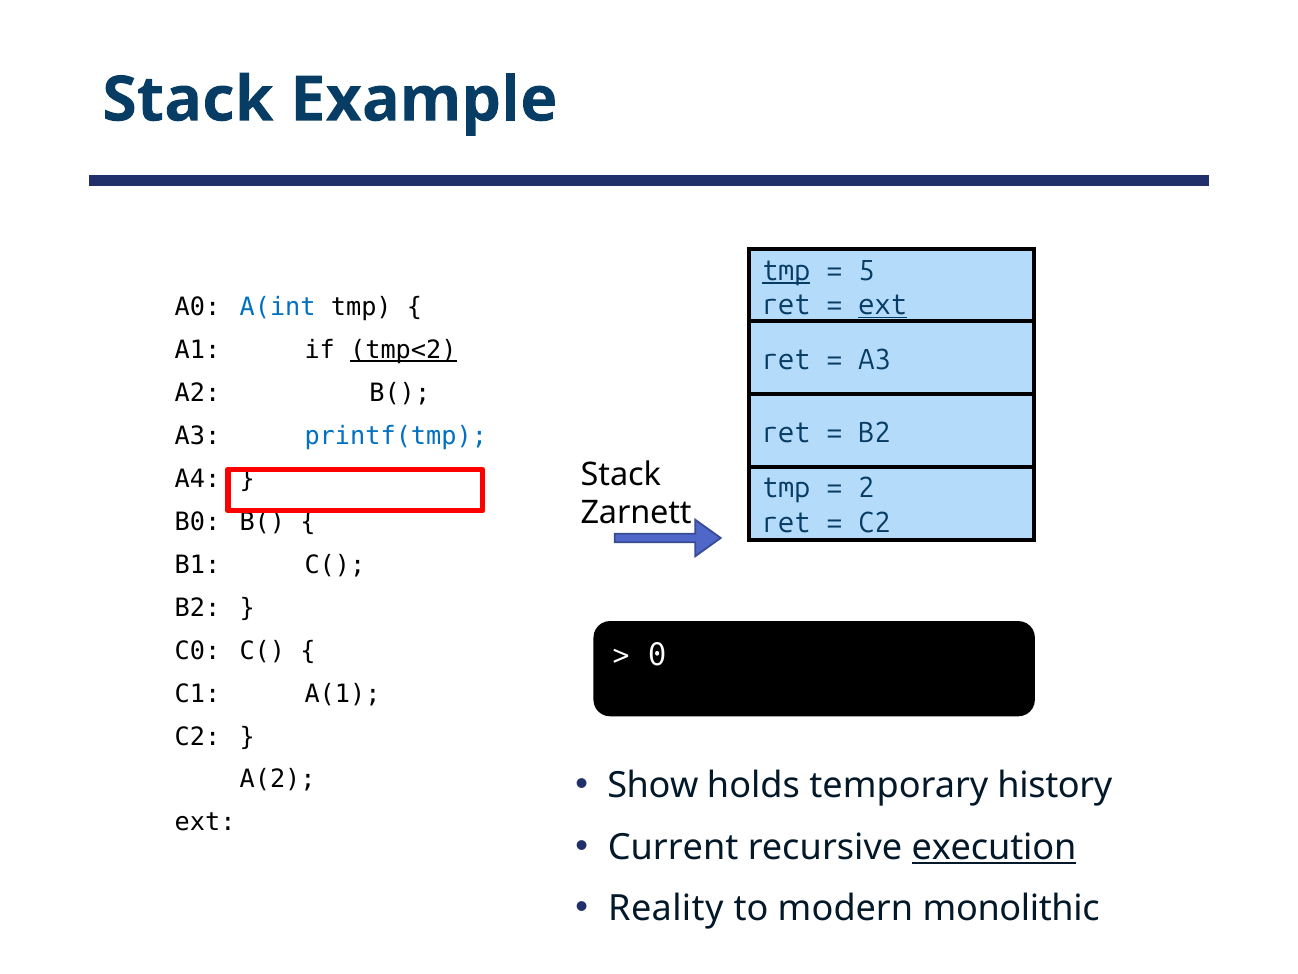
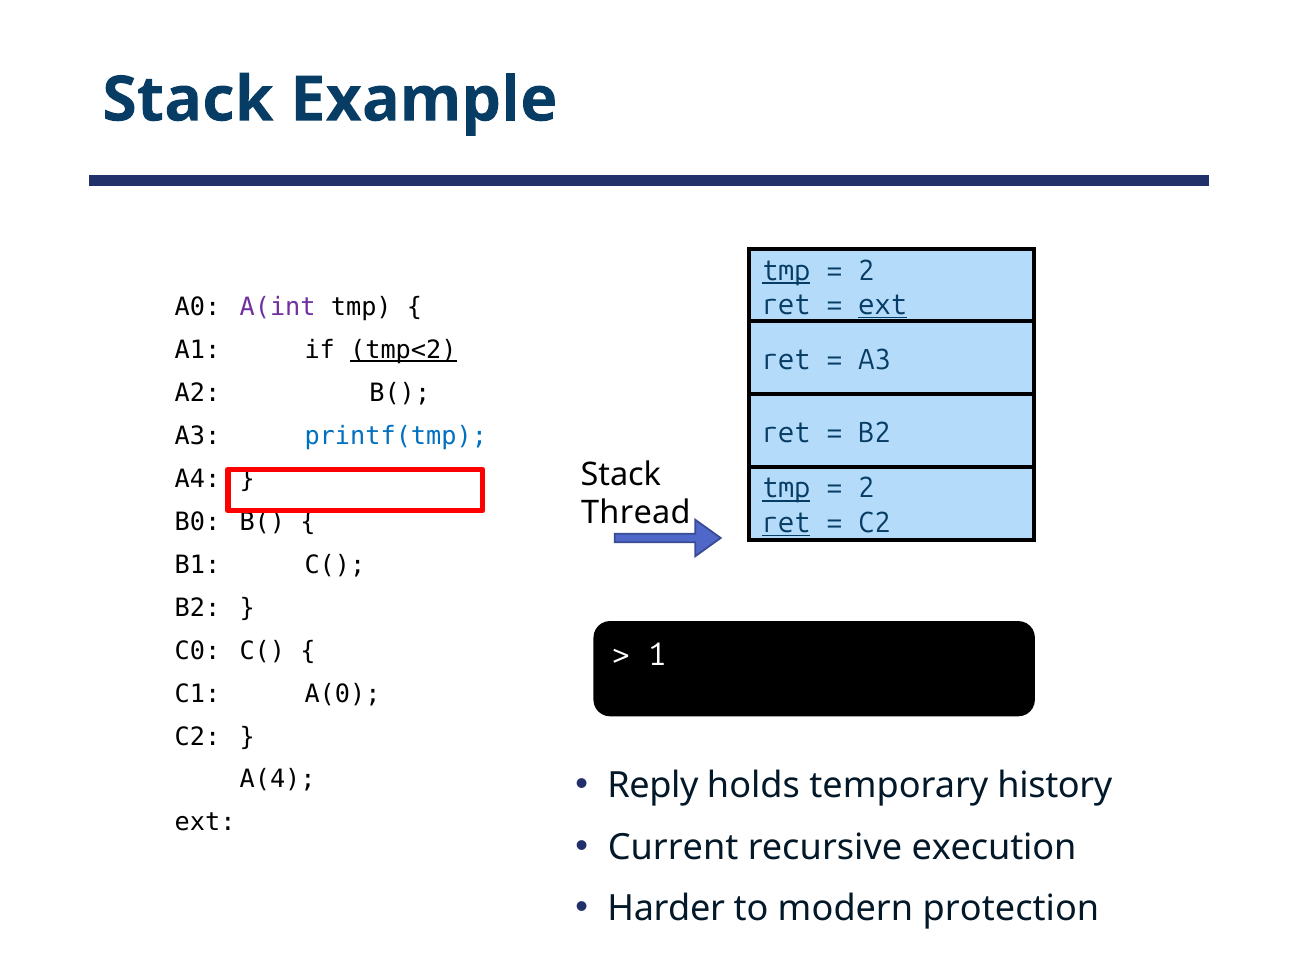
5: 5 -> 2 (867, 270)
A(int colour: blue -> purple (278, 307)
tmp underline: none -> present (786, 488)
Zarnett: Zarnett -> Thread (636, 513)
ret underline: none -> present (786, 523)
0: 0 -> 1 (657, 654)
A(1: A(1 -> A(0 (343, 693)
Show: Show -> Reply (653, 786)
A(2: A(2 -> A(4 (278, 779)
execution underline: present -> none (994, 847)
Reality: Reality -> Harder (666, 908)
monolithic: monolithic -> protection (1011, 908)
